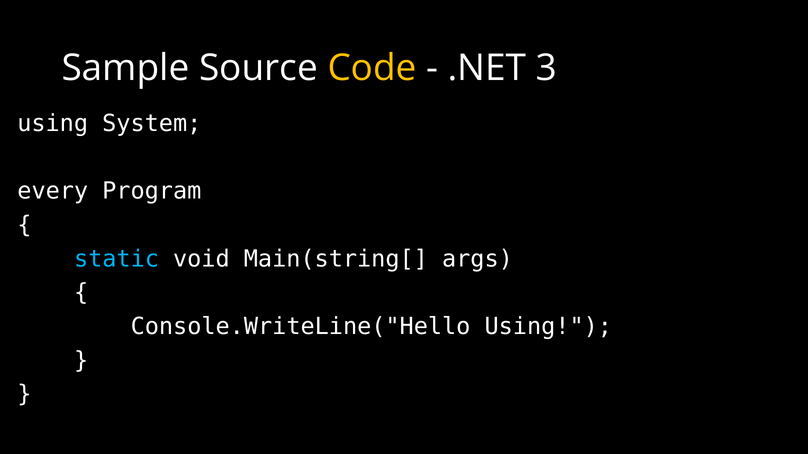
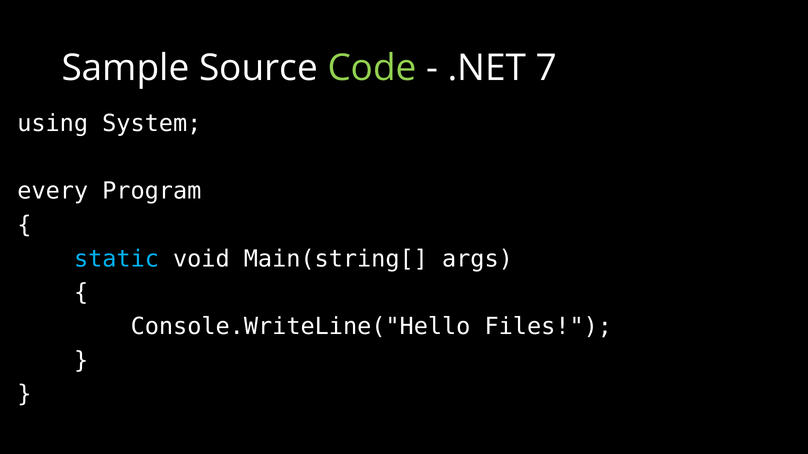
Code colour: yellow -> light green (372, 68)
3: 3 -> 7 (546, 68)
Console.WriteLine("Hello Using: Using -> Files (548, 327)
